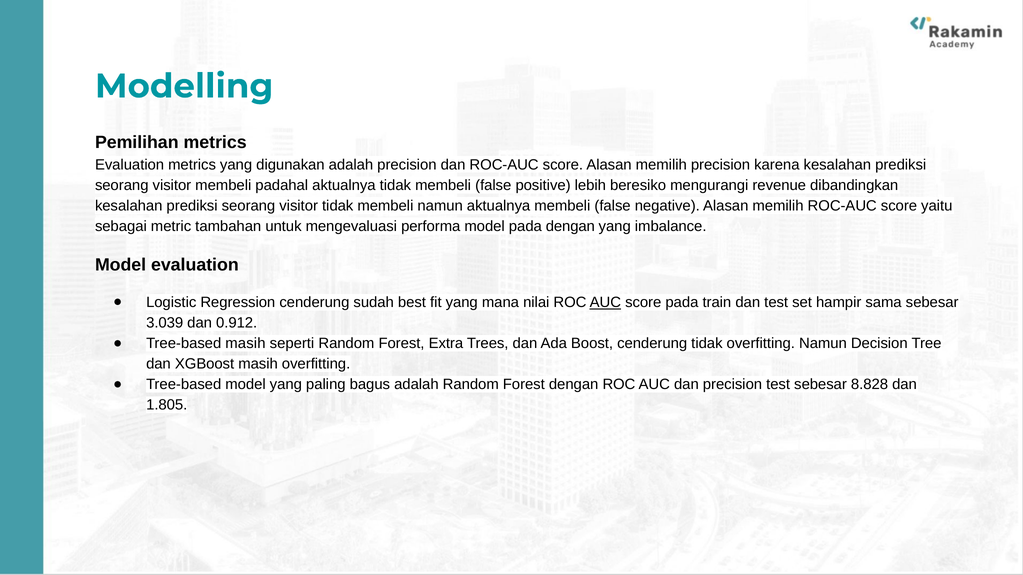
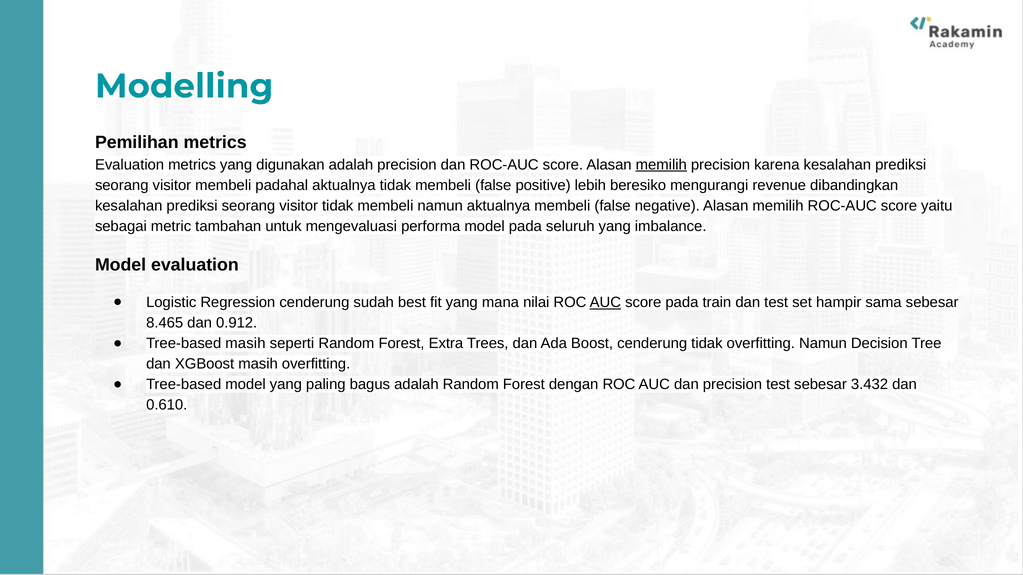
memilih underline: none -> present (661, 165)
pada dengan: dengan -> seluruh (570, 226)
3.039: 3.039 -> 8.465 (165, 323)
8.828: 8.828 -> 3.432 (870, 385)
1.805: 1.805 -> 0.610 (167, 405)
